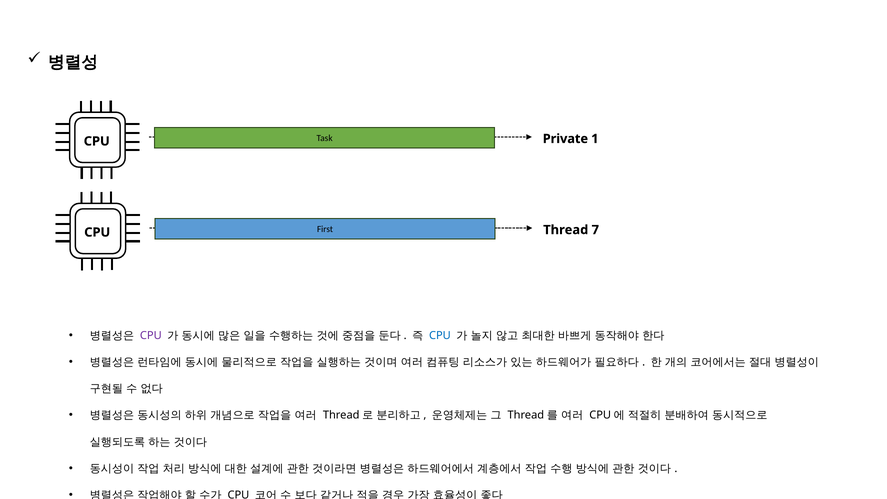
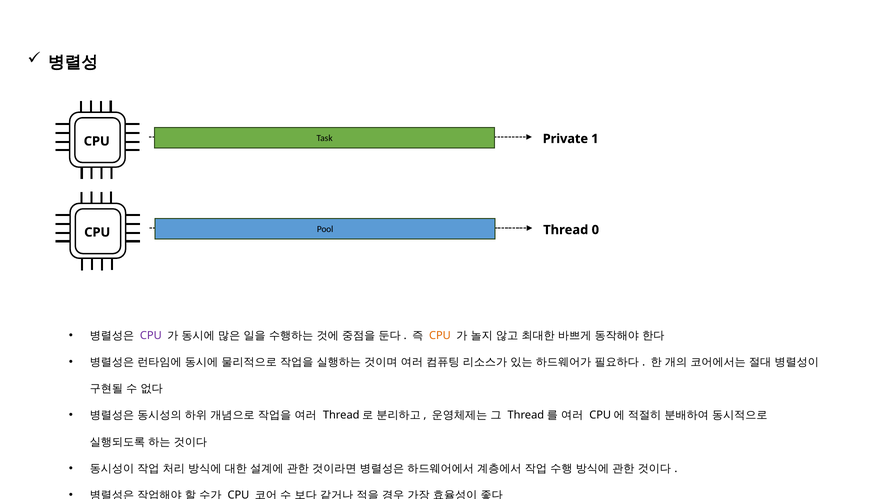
First: First -> Pool (325, 229)
7: 7 -> 0 (595, 230)
CPU colour: blue -> orange (440, 335)
